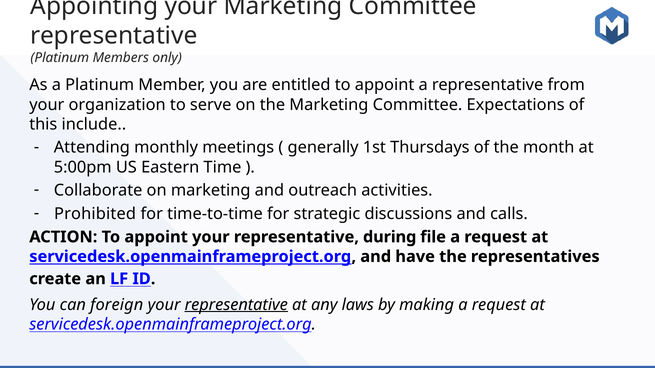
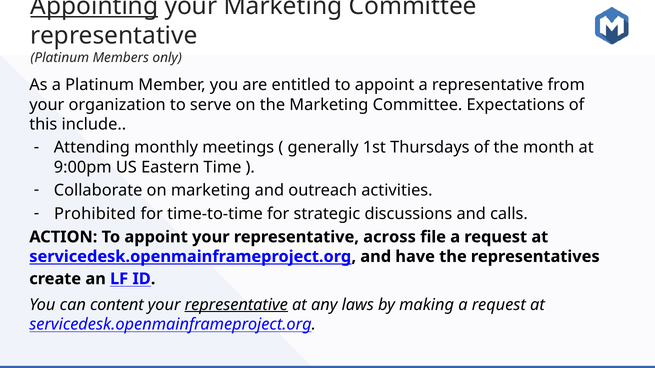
Appointing underline: none -> present (94, 6)
5:00pm: 5:00pm -> 9:00pm (83, 167)
during: during -> across (390, 237)
foreign: foreign -> content (117, 305)
